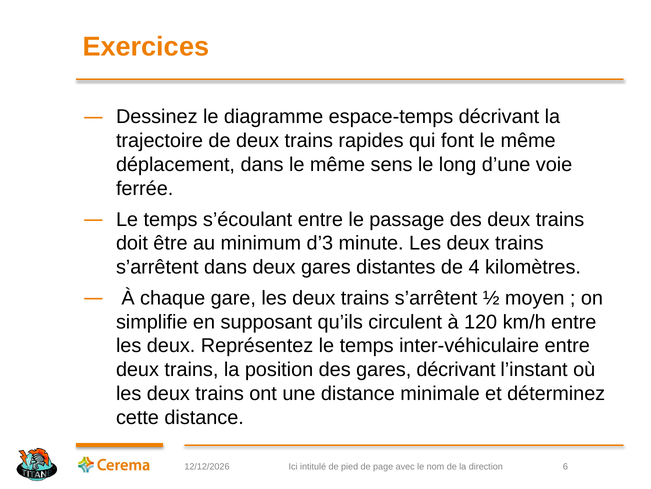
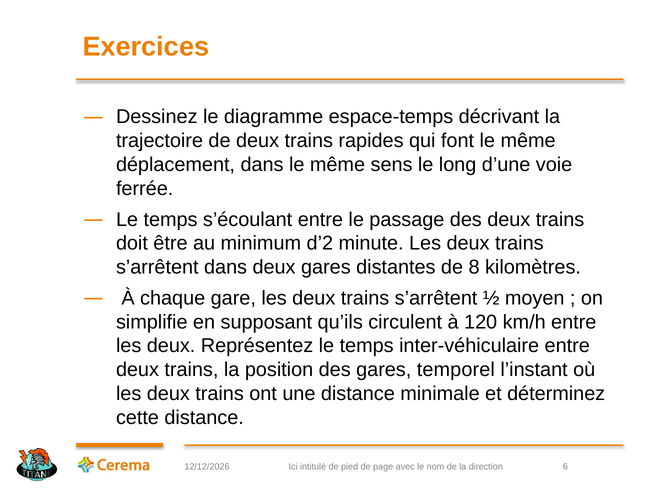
d’3: d’3 -> d’2 (320, 243)
4: 4 -> 8 (474, 267)
gares décrivant: décrivant -> temporel (456, 369)
